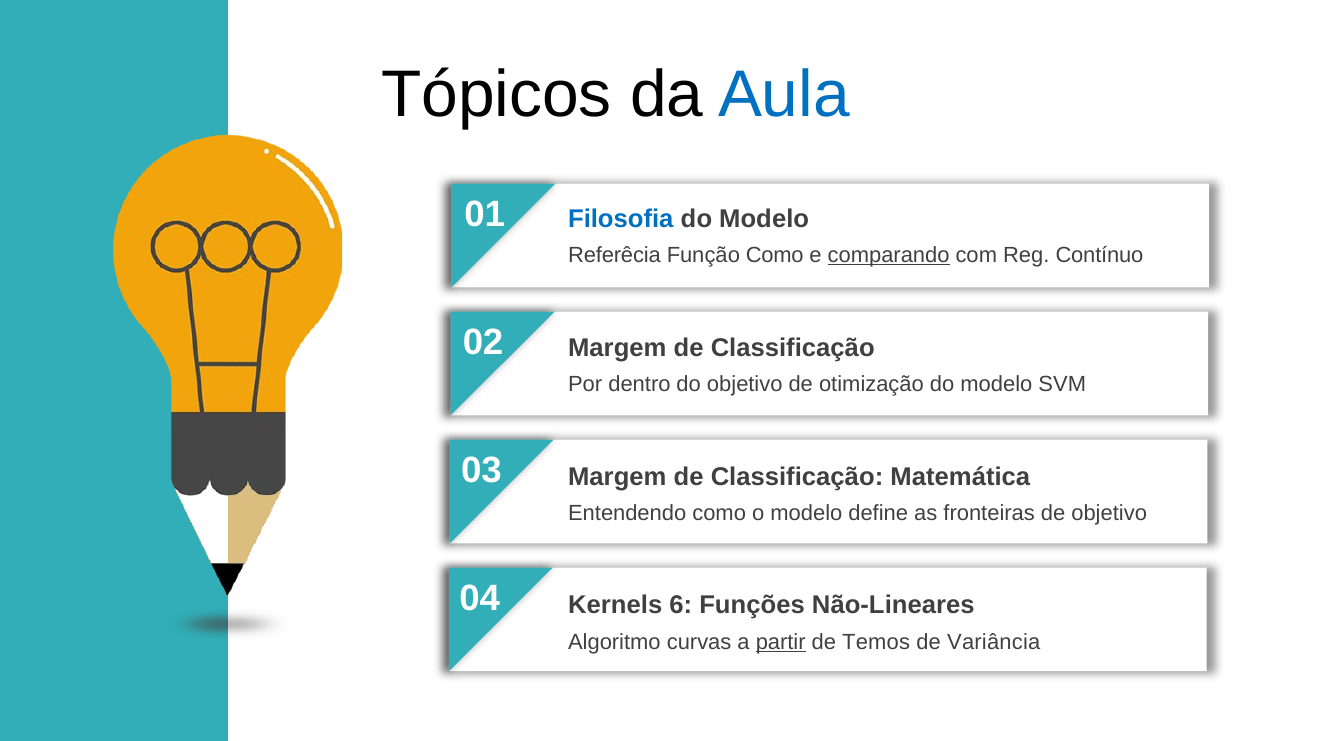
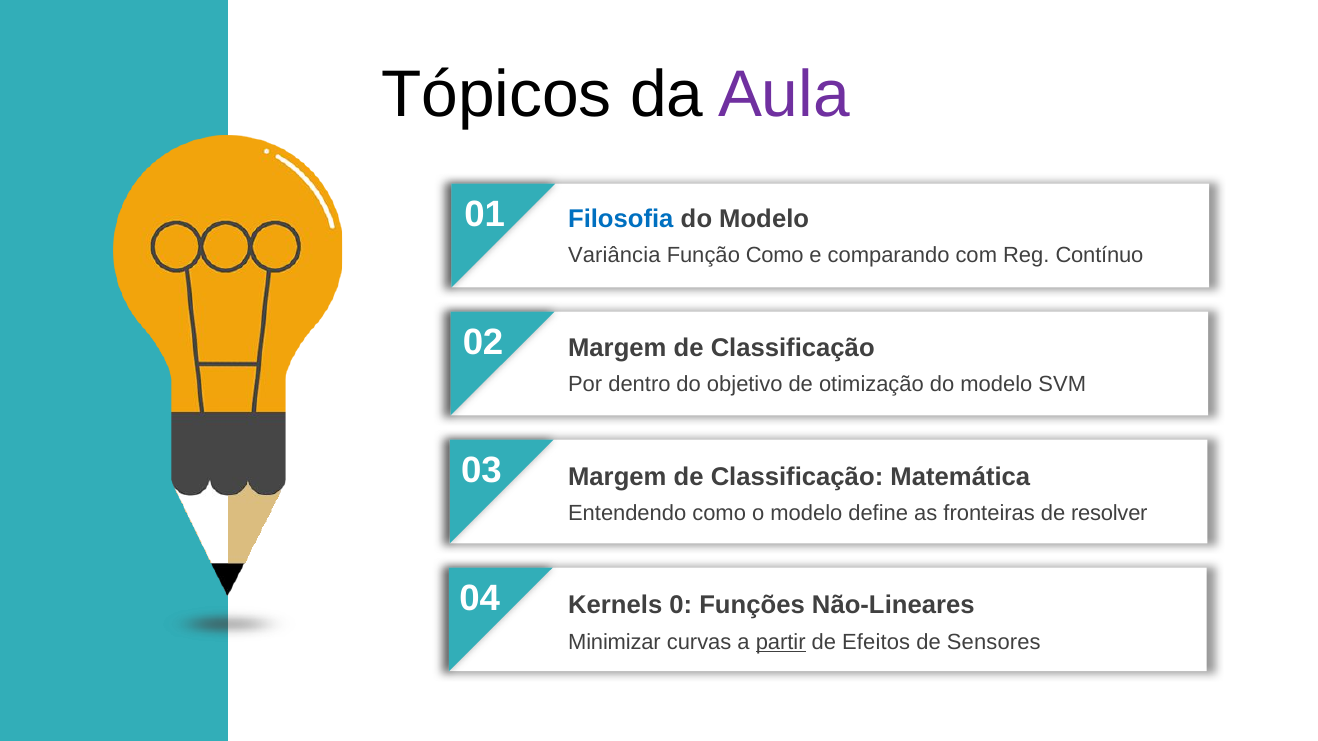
Aula colour: blue -> purple (784, 95)
Referêcia: Referêcia -> Variância (614, 255)
comparando underline: present -> none (889, 255)
de objetivo: objetivo -> resolver (1109, 513)
6: 6 -> 0 (681, 606)
Algoritmo: Algoritmo -> Minimizar (614, 642)
Temos: Temos -> Efeitos (876, 642)
Variância: Variância -> Sensores (994, 642)
